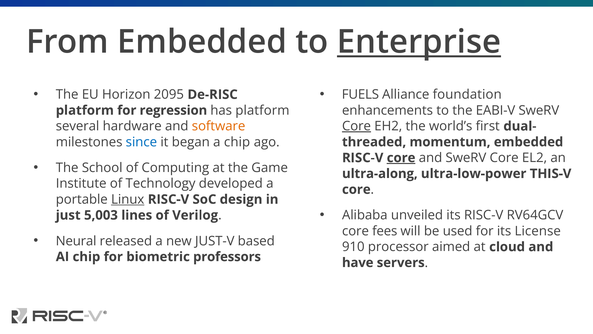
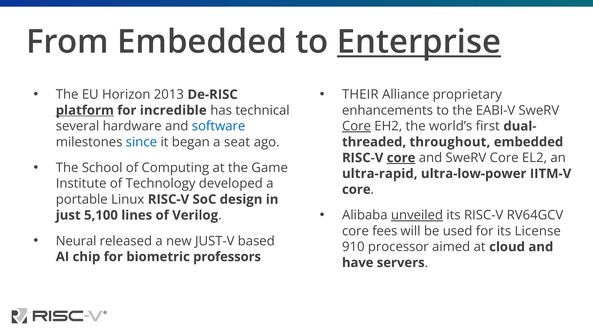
2095: 2095 -> 2013 (169, 94)
FUELS: FUELS -> THEIR (360, 94)
foundation: foundation -> proprietary (467, 94)
platform underline: none -> present (85, 110)
regression: regression -> incredible (173, 110)
has platform: platform -> technical (263, 110)
software colour: orange -> blue (219, 126)
momentum: momentum -> throughout (450, 142)
a chip: chip -> seat (237, 142)
ultra-along: ultra-along -> ultra-rapid (380, 173)
THIS-V: THIS-V -> IITM-V (551, 173)
Linux underline: present -> none (128, 199)
unveiled underline: none -> present (417, 215)
5,003: 5,003 -> 5,100 (101, 215)
